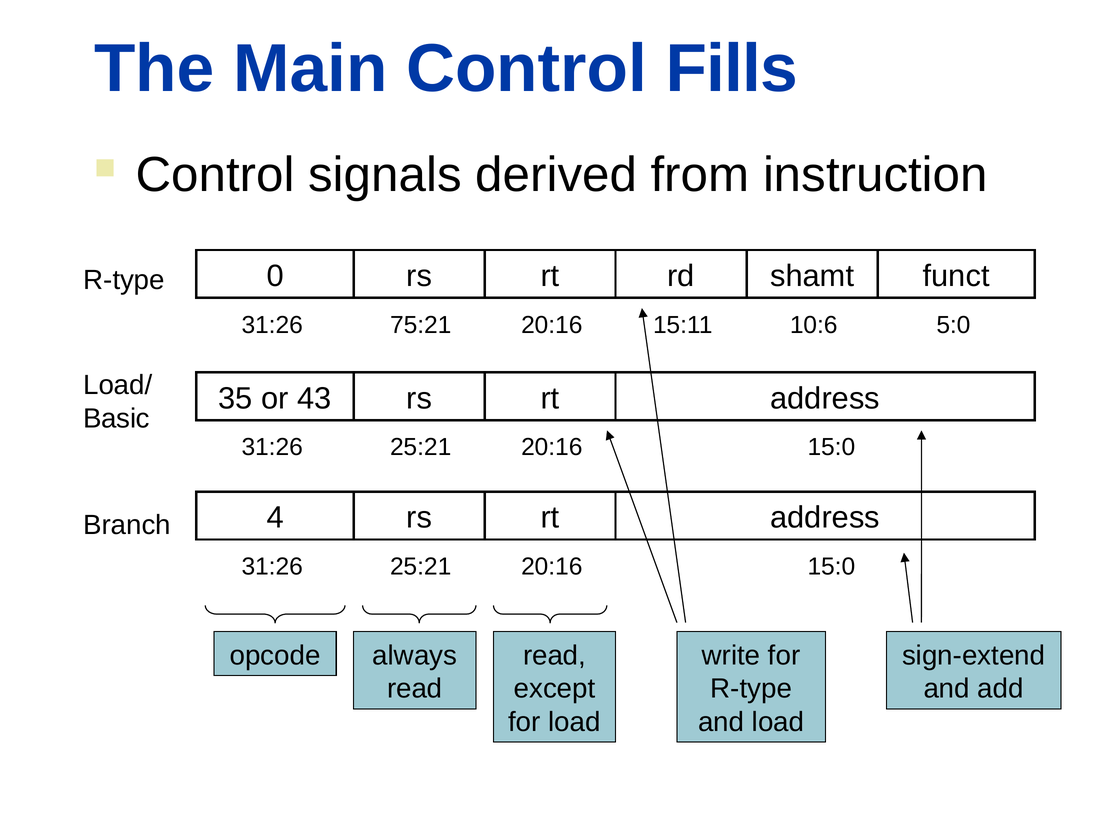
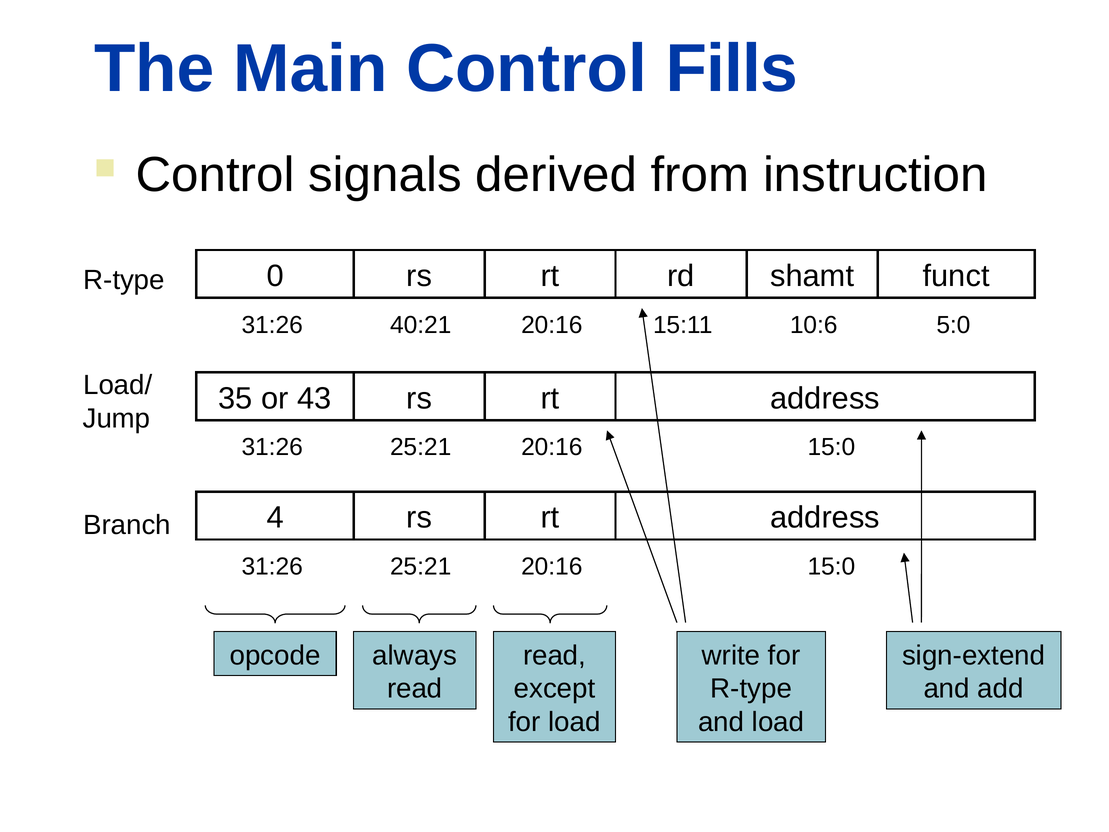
75:21: 75:21 -> 40:21 (421, 325)
Basic: Basic -> Jump (116, 418)
